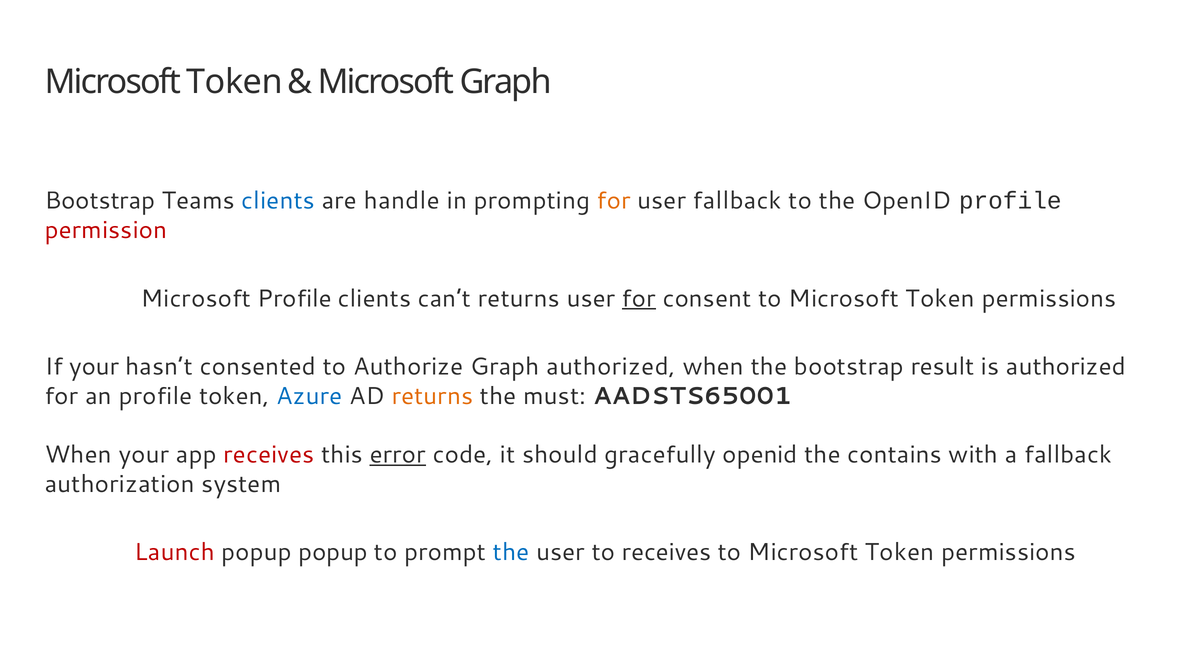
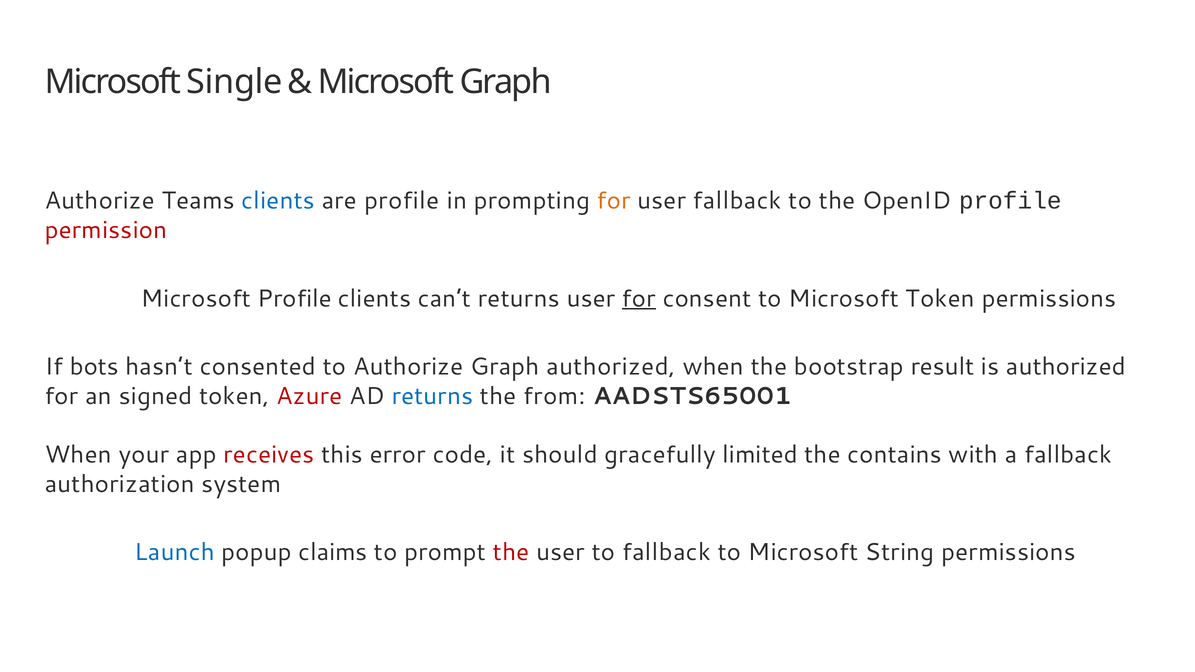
Token: Token -> Single (235, 82)
Bootstrap: Bootstrap -> Authorize (100, 201)
are handle: handle -> profile (402, 201)
If your: your -> bots (94, 367)
an profile: profile -> signed (156, 396)
Azure colour: blue -> red (309, 396)
returns colour: orange -> blue (432, 396)
must: must -> from (555, 396)
error underline: present -> none (398, 455)
gracefully openid: openid -> limited (760, 455)
Launch colour: red -> blue (175, 552)
popup popup: popup -> claims (333, 552)
the colour: blue -> red (511, 552)
to receives: receives -> fallback (666, 552)
Token: Token -> String (900, 552)
